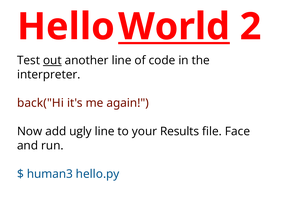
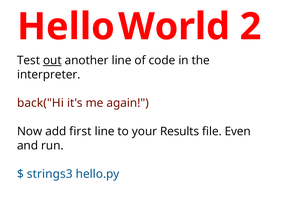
World underline: present -> none (174, 27)
ugly: ugly -> first (80, 131)
Face: Face -> Even (238, 131)
human3: human3 -> strings3 (50, 174)
